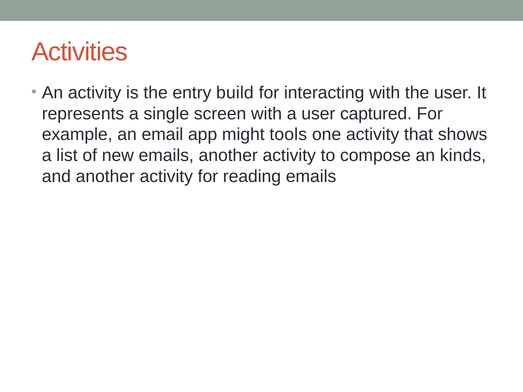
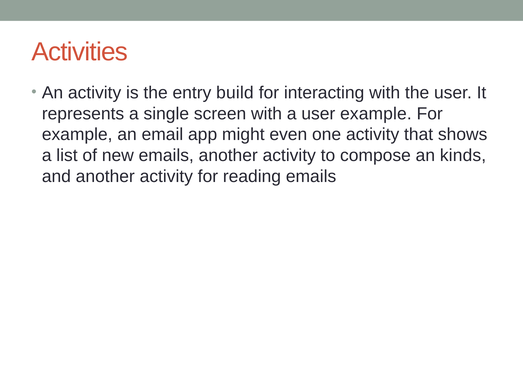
user captured: captured -> example (376, 114)
tools: tools -> even (288, 135)
